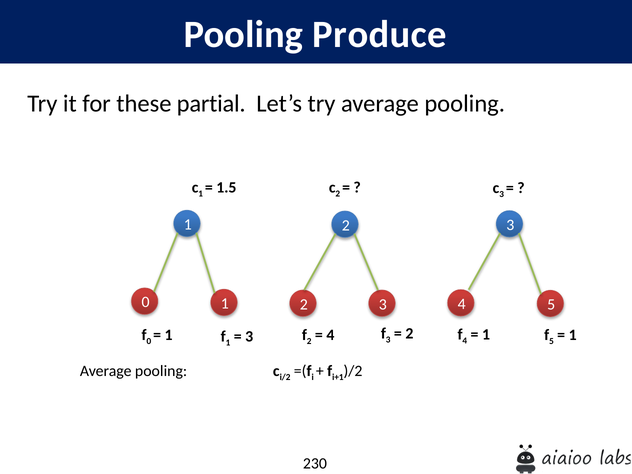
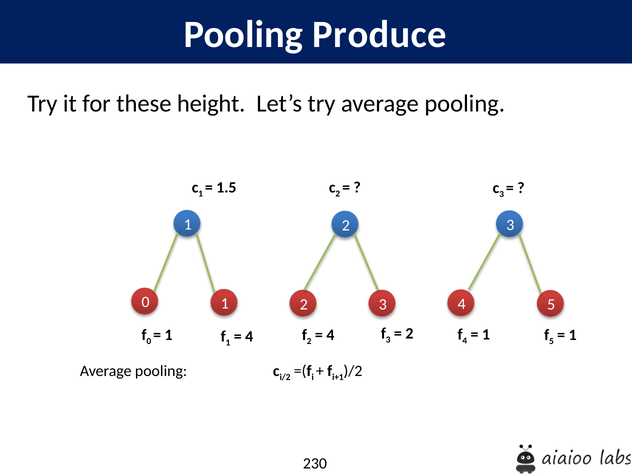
partial: partial -> height (211, 104)
3: 3 -> 4 (249, 336)
